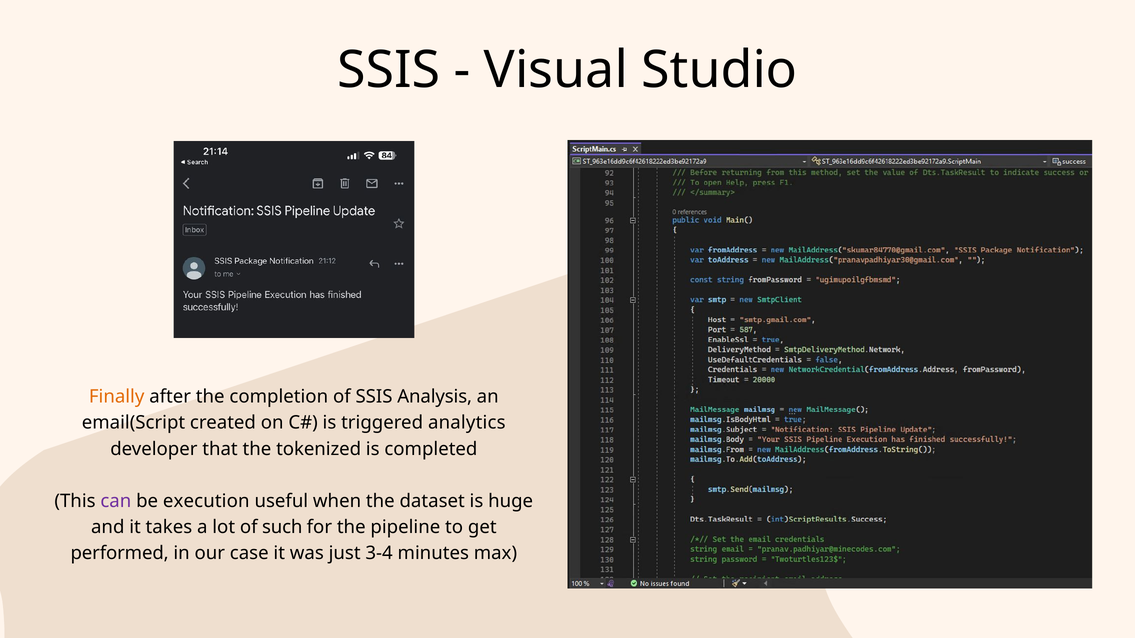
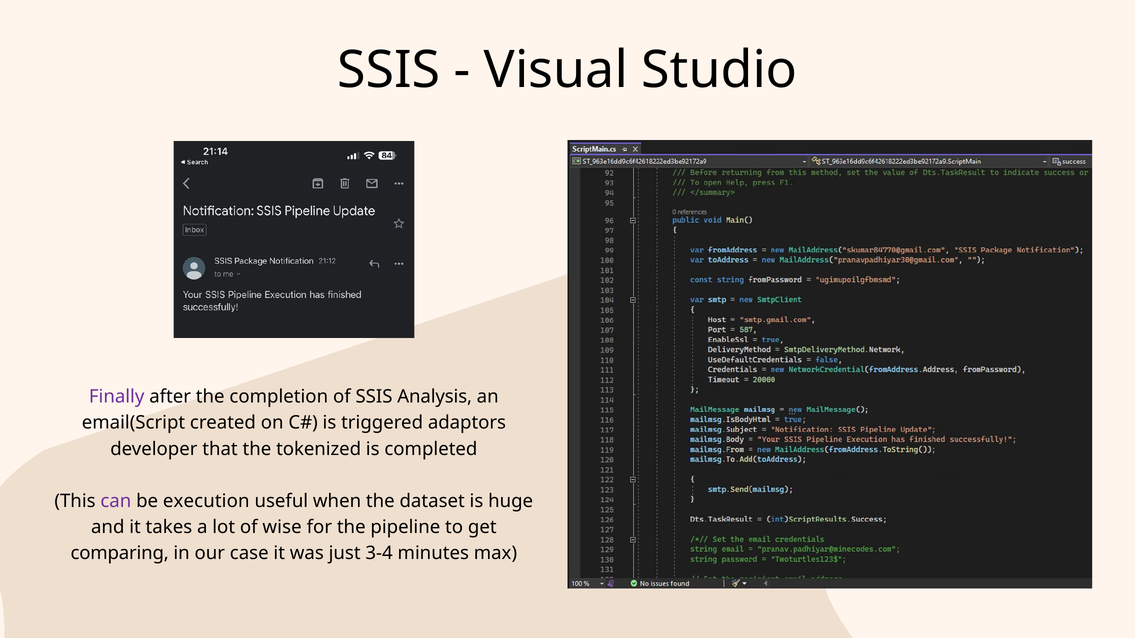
Finally colour: orange -> purple (117, 397)
analytics: analytics -> adaptors (467, 423)
such: such -> wise (282, 527)
performed: performed -> comparing (120, 553)
